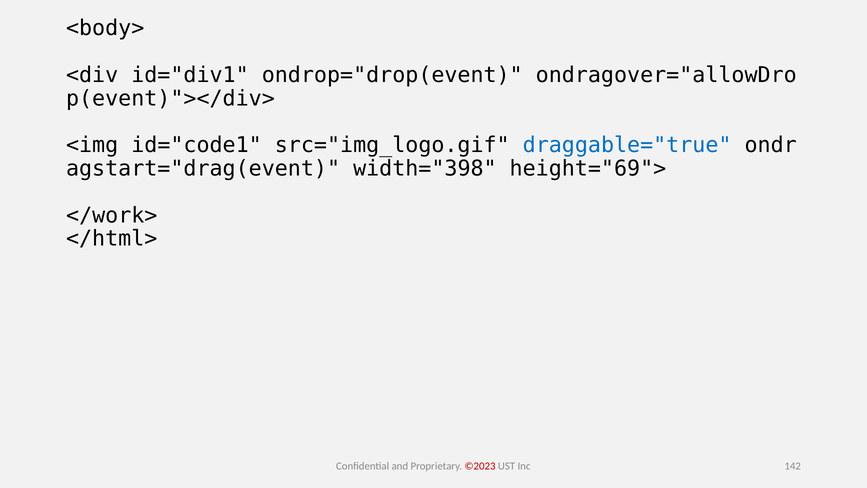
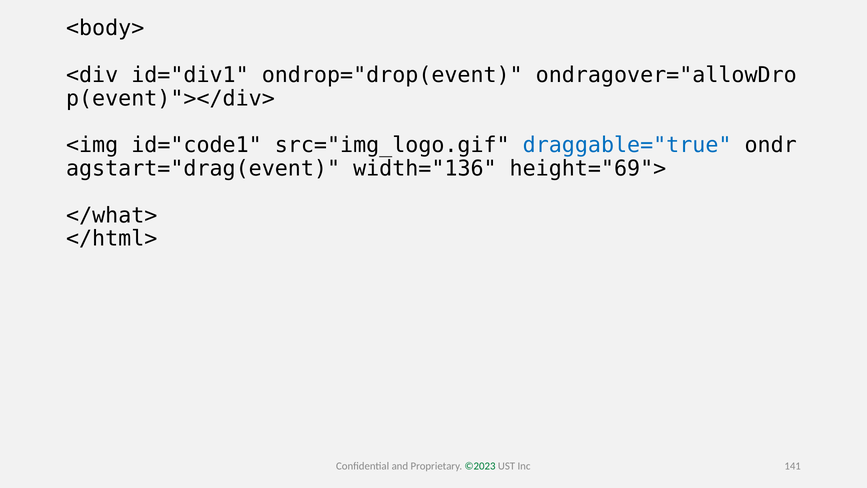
width="398: width="398 -> width="136 (425, 168)
</work>: </work> -> </what> (112, 215)
©2023 colour: red -> green (480, 466)
142: 142 -> 141 (793, 466)
